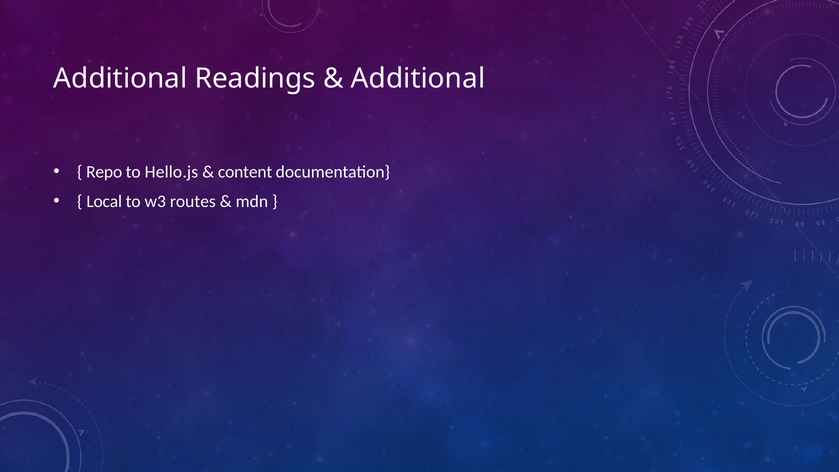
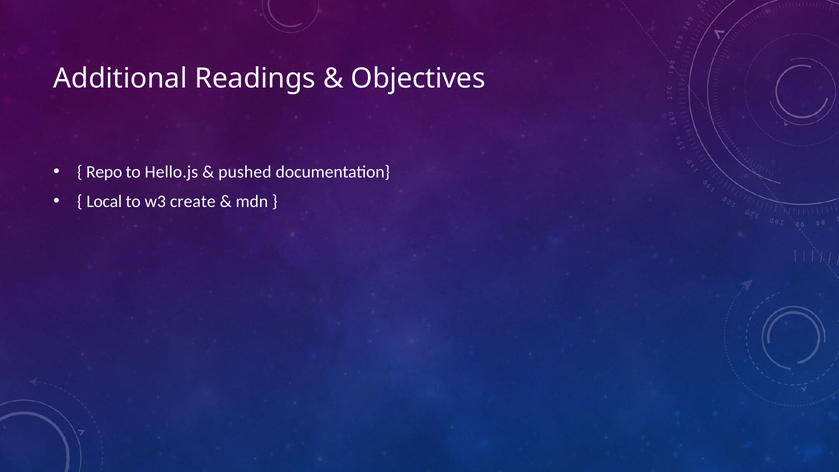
Additional: Additional -> Objectives (418, 78)
content: content -> pushed (245, 172)
routes: routes -> create (193, 202)
